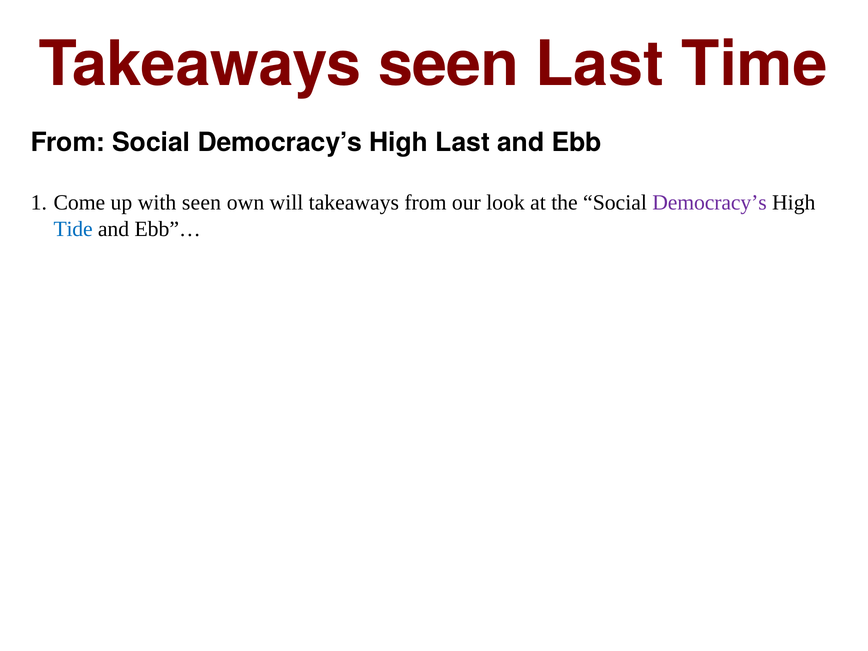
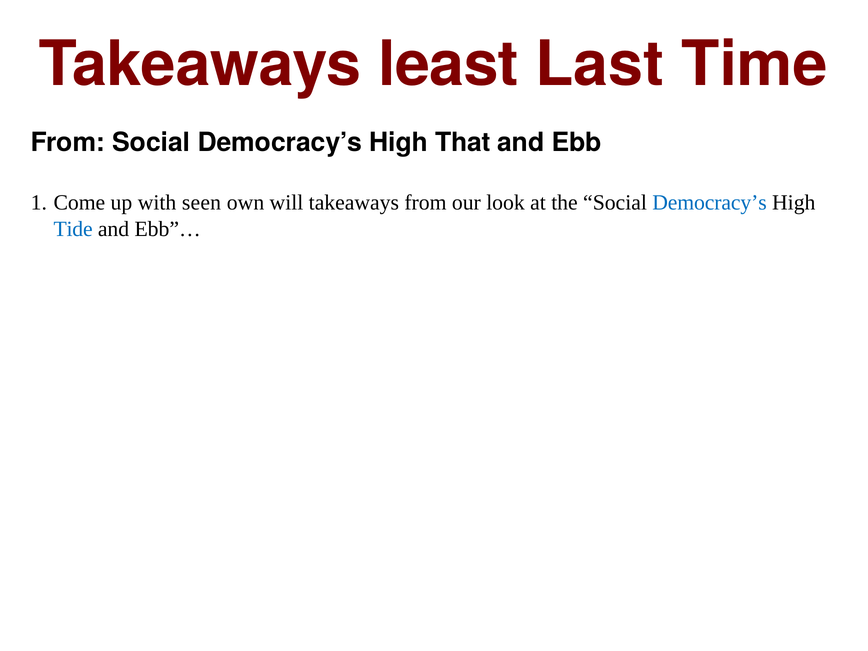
Takeaways seen: seen -> least (448, 65)
High Last: Last -> That (463, 142)
Democracy’s colour: purple -> blue (710, 203)
